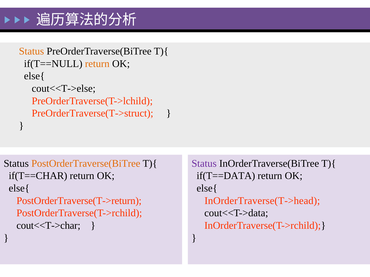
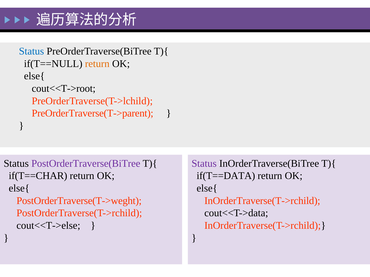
Status colour: orange -> blue (31, 51)
cout<<T->else: cout<<T->else -> cout<<T->root (64, 89)
PreOrderTraverse(T->struct: PreOrderTraverse(T->struct -> PreOrderTraverse(T->parent (93, 114)
PostOrderTraverse(BiTree colour: orange -> purple (86, 164)
PostOrderTraverse(T->return: PostOrderTraverse(T->return -> PostOrderTraverse(T->weght (79, 201)
InOrderTraverse(T->head: InOrderTraverse(T->head -> InOrderTraverse(T->rchild (262, 201)
cout<<T->char: cout<<T->char -> cout<<T->else (48, 226)
